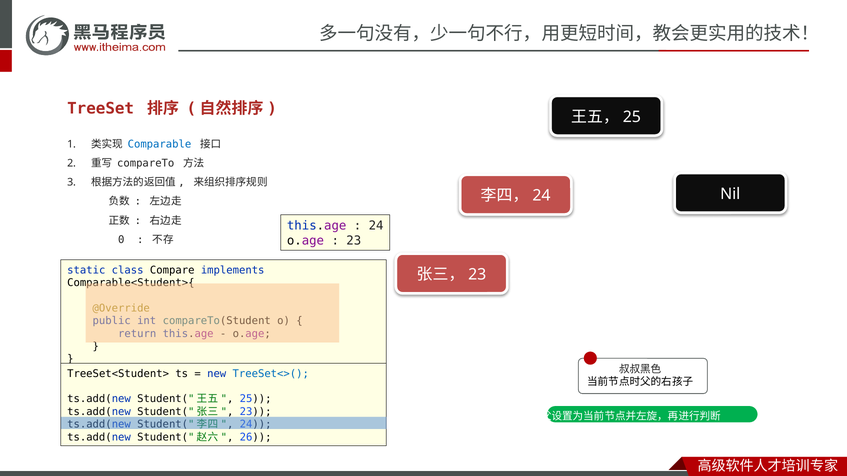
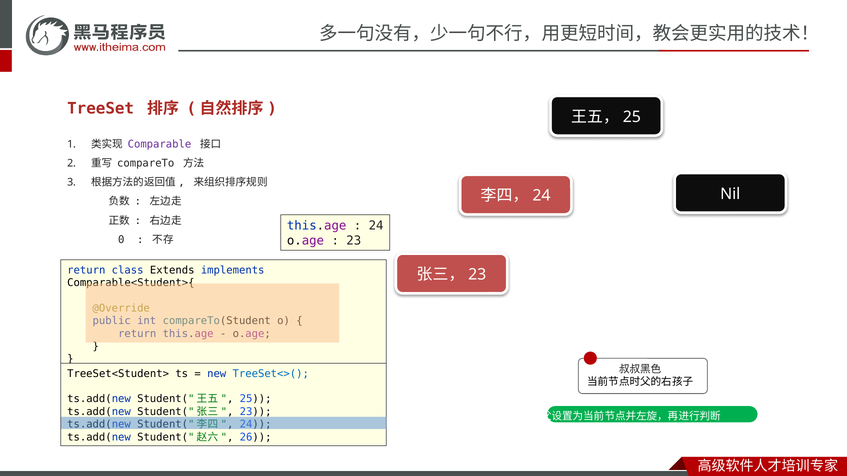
Comparable colour: blue -> purple (159, 145)
static: static -> return (86, 270)
Compare: Compare -> Extends (172, 270)
